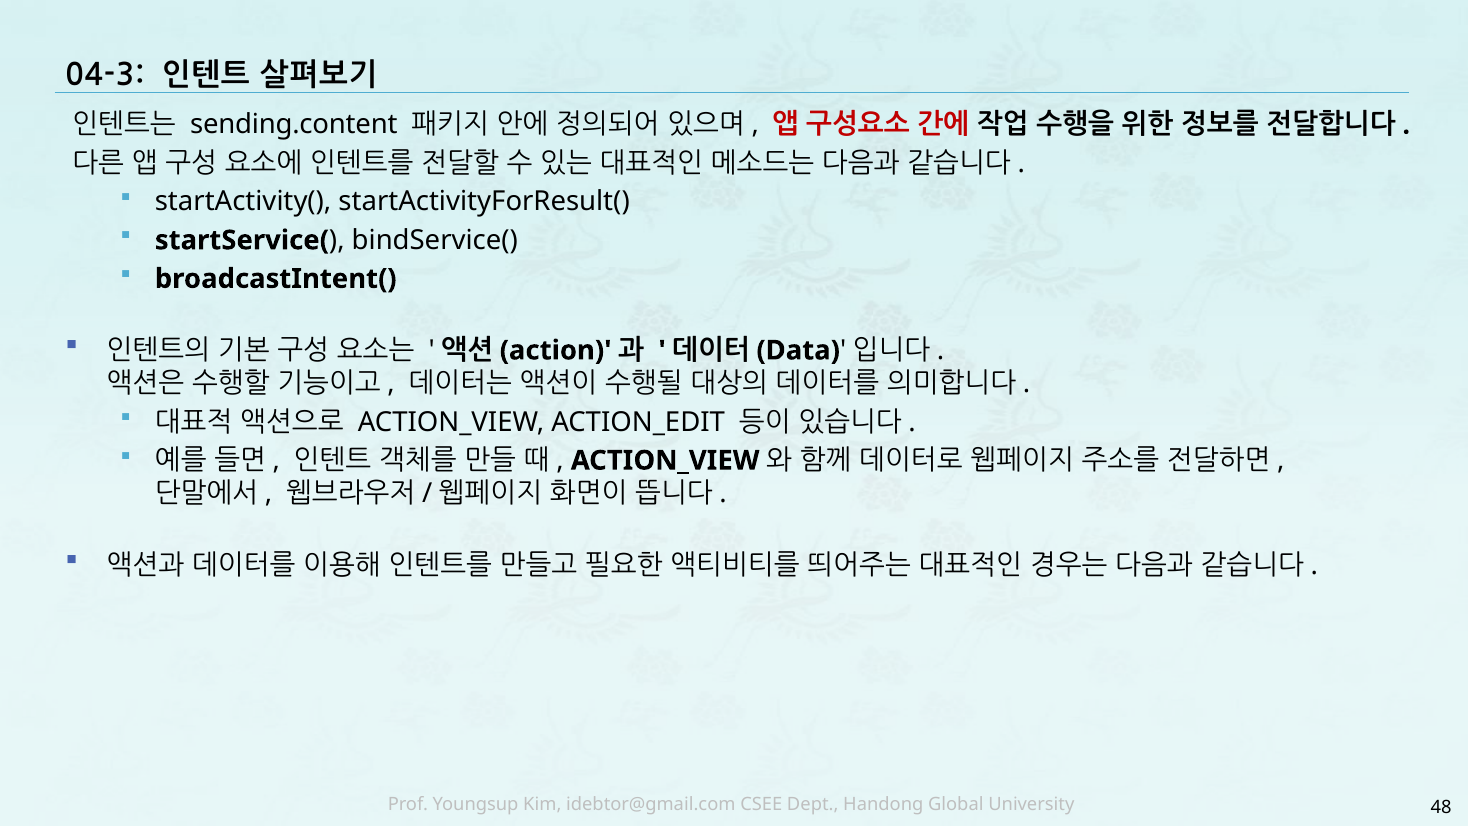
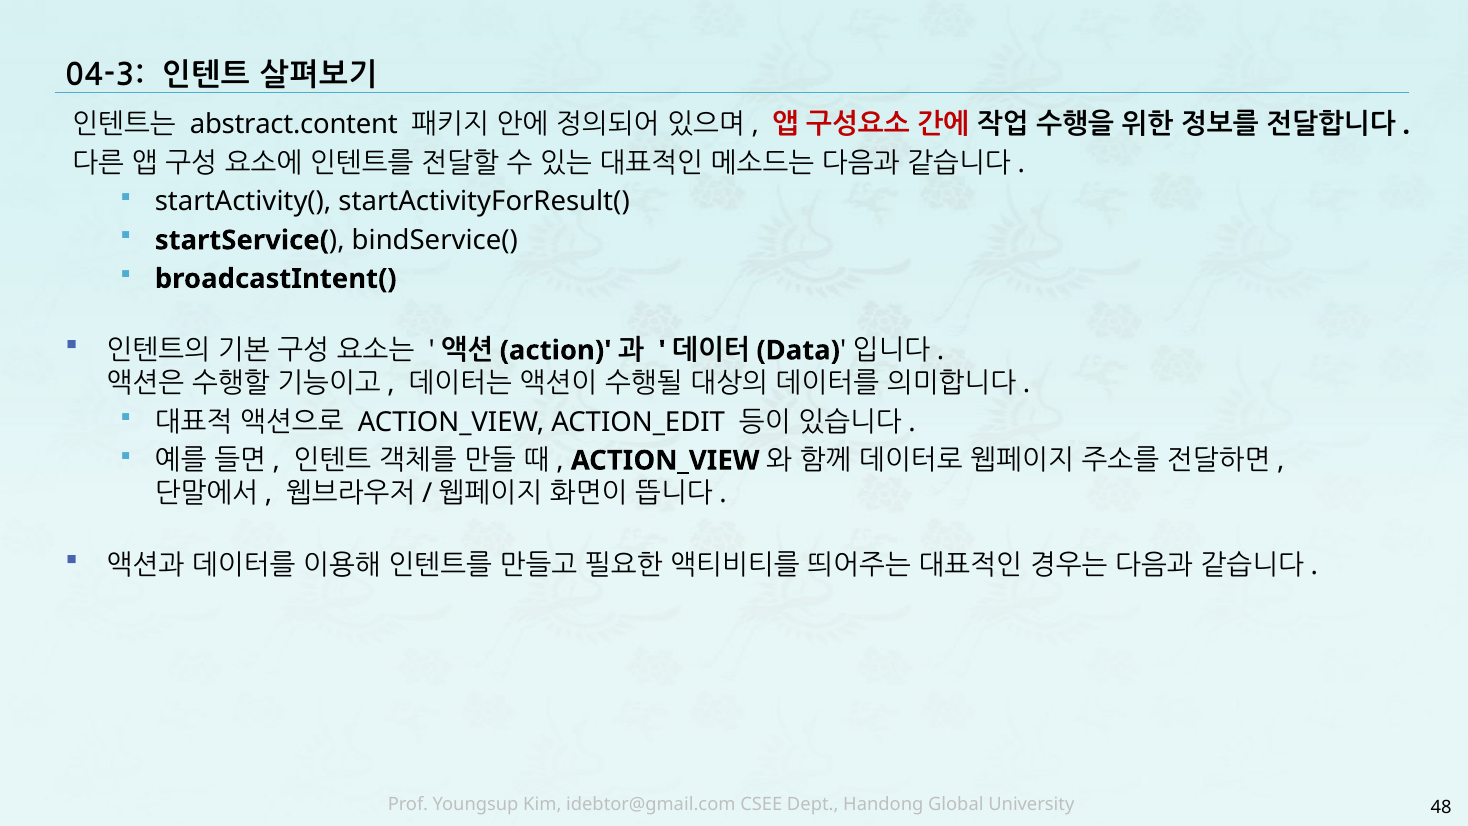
sending.content: sending.content -> abstract.content (294, 125)
